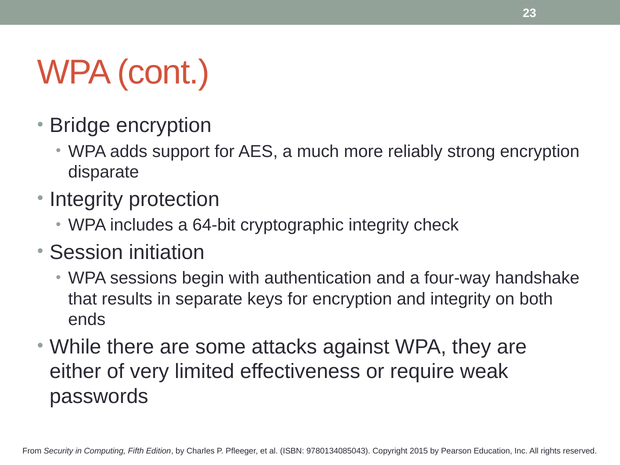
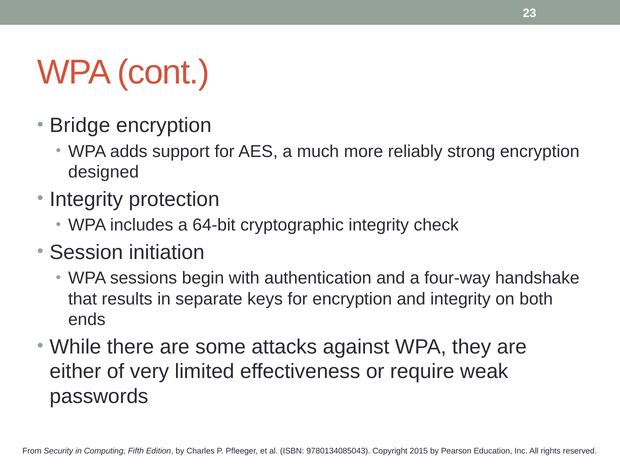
disparate: disparate -> designed (104, 172)
